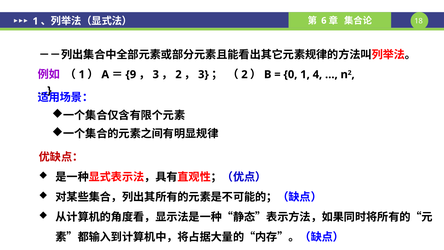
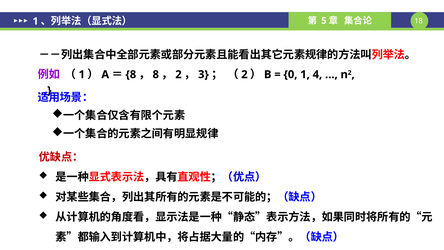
6: 6 -> 5 (324, 21)
9: 9 -> 8 (131, 74)
3: 3 -> 8 (156, 74)
